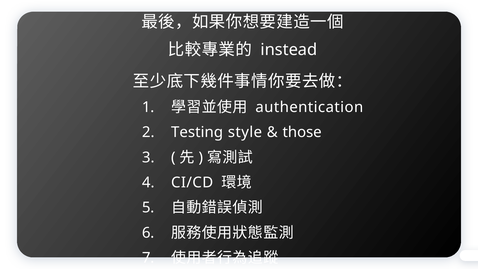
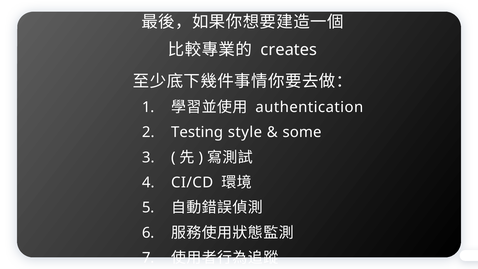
instead: instead -> creates (289, 50)
those: those -> some (302, 132)
